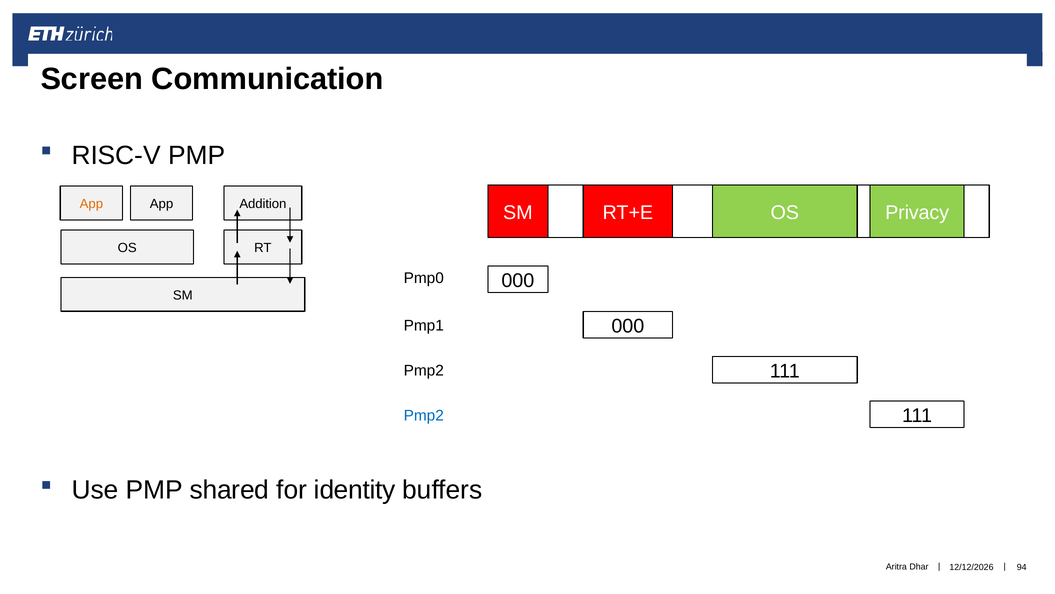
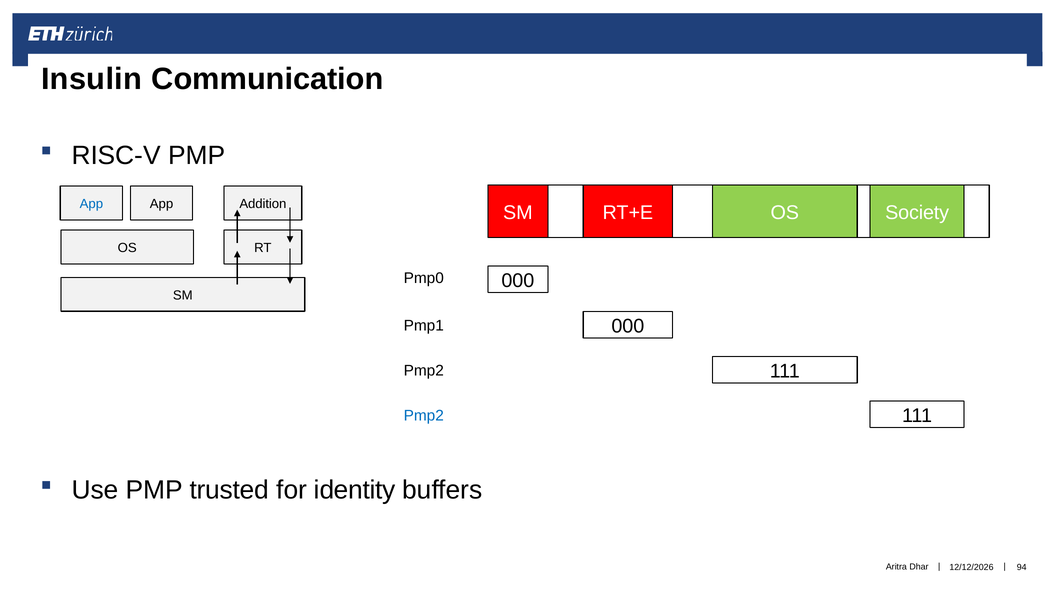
Screen: Screen -> Insulin (92, 79)
App colour: orange -> blue (91, 204)
Privacy: Privacy -> Society (917, 212)
shared: shared -> trusted (229, 490)
